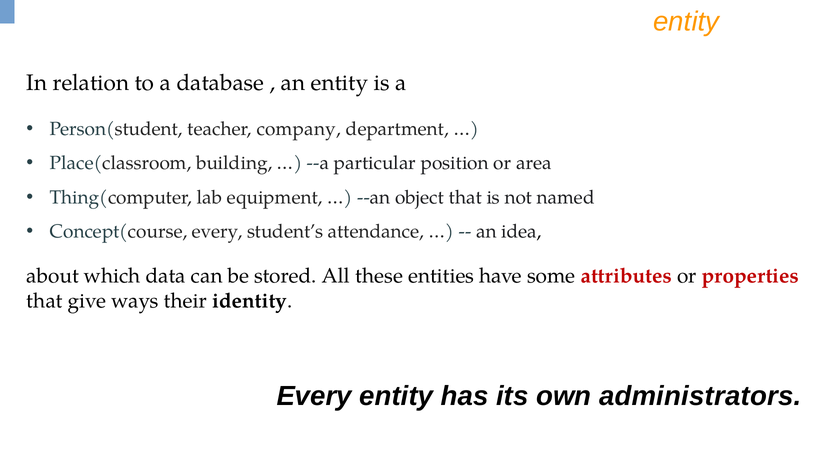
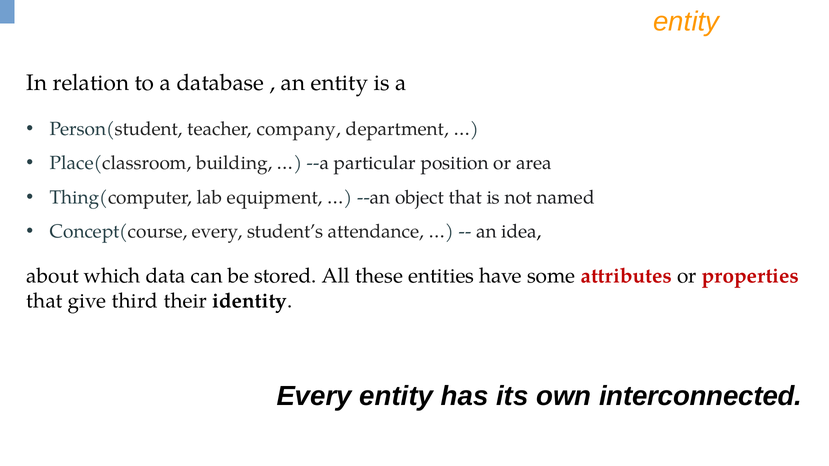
ways: ways -> third (135, 301)
administrators: administrators -> interconnected (701, 396)
